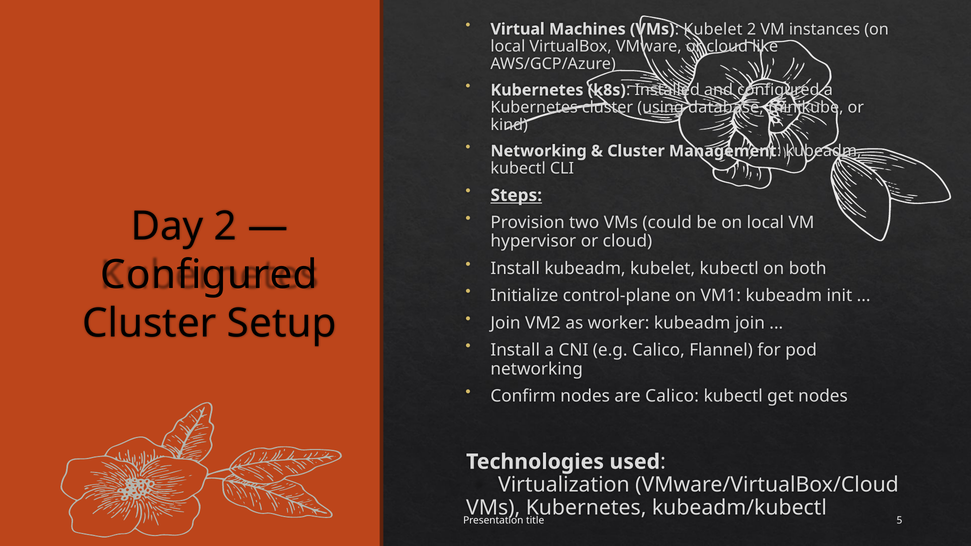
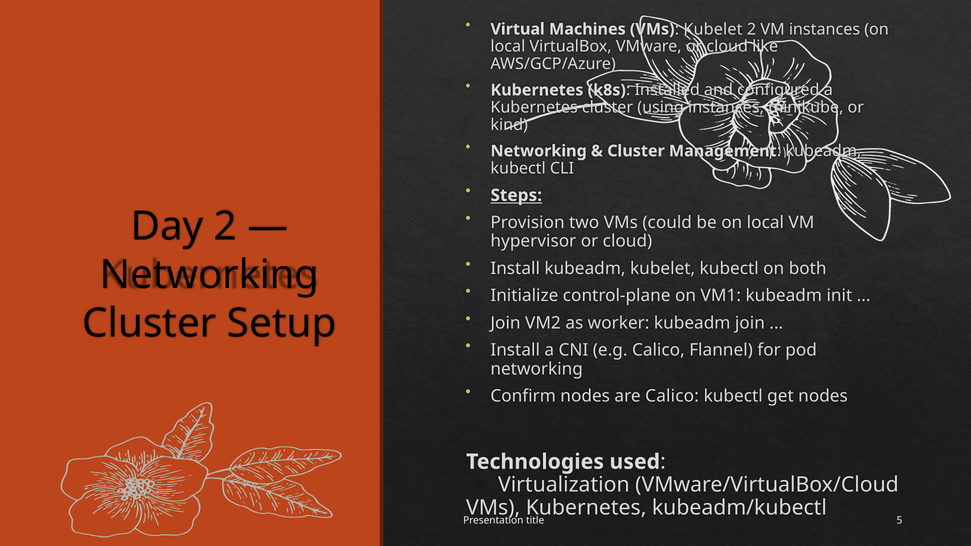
using database: database -> instances (726, 108)
Configured: Configured -> Networking (209, 275)
